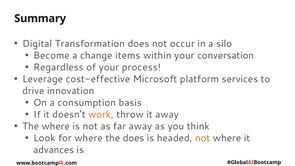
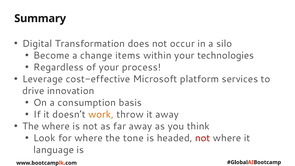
conversation: conversation -> technologies (226, 55)
the does: does -> tone (133, 138)
not colour: orange -> red (203, 138)
advances: advances -> language (54, 150)
